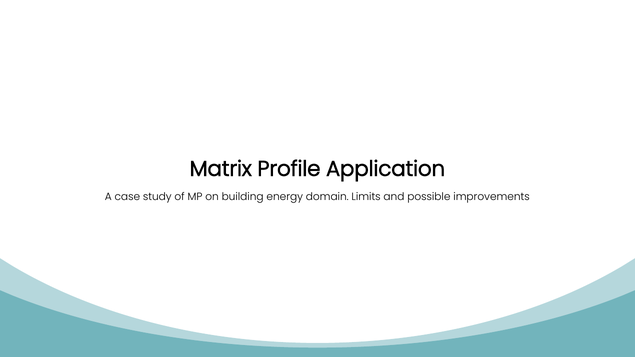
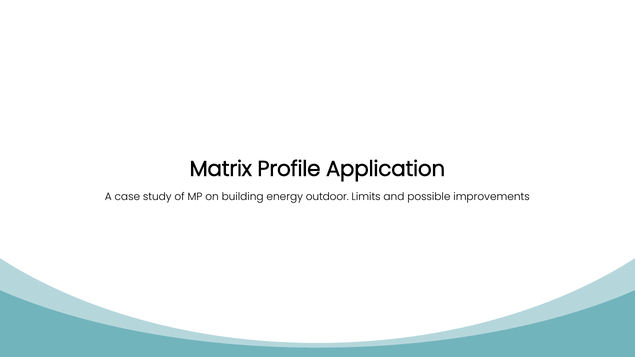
domain: domain -> outdoor (327, 197)
